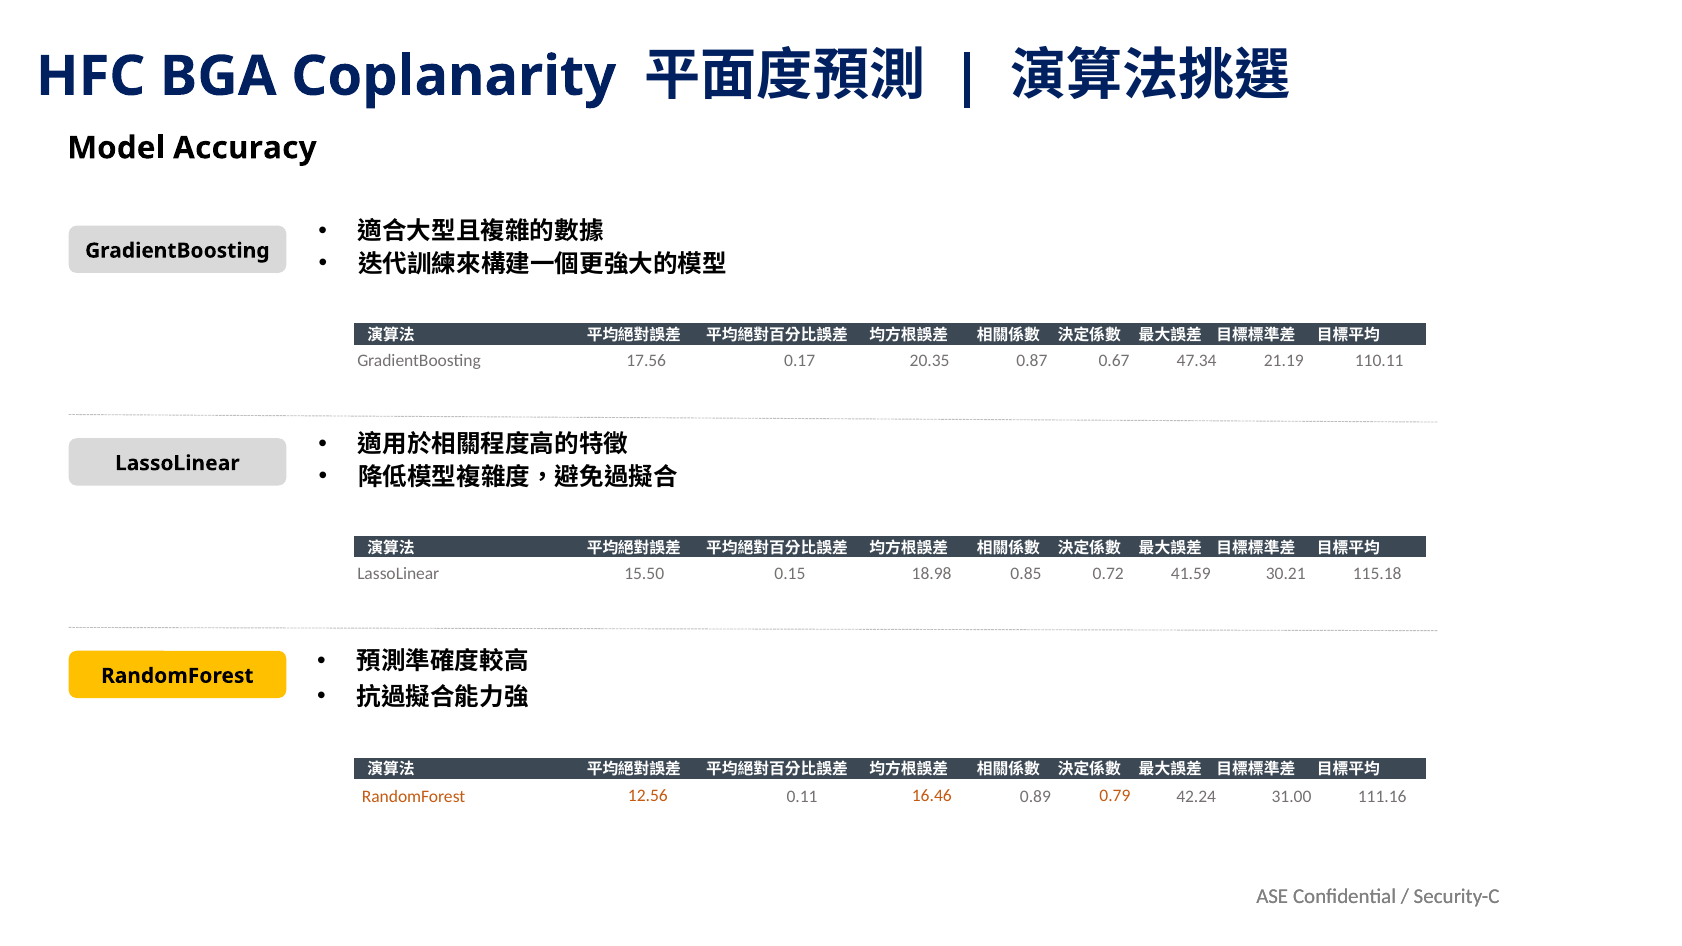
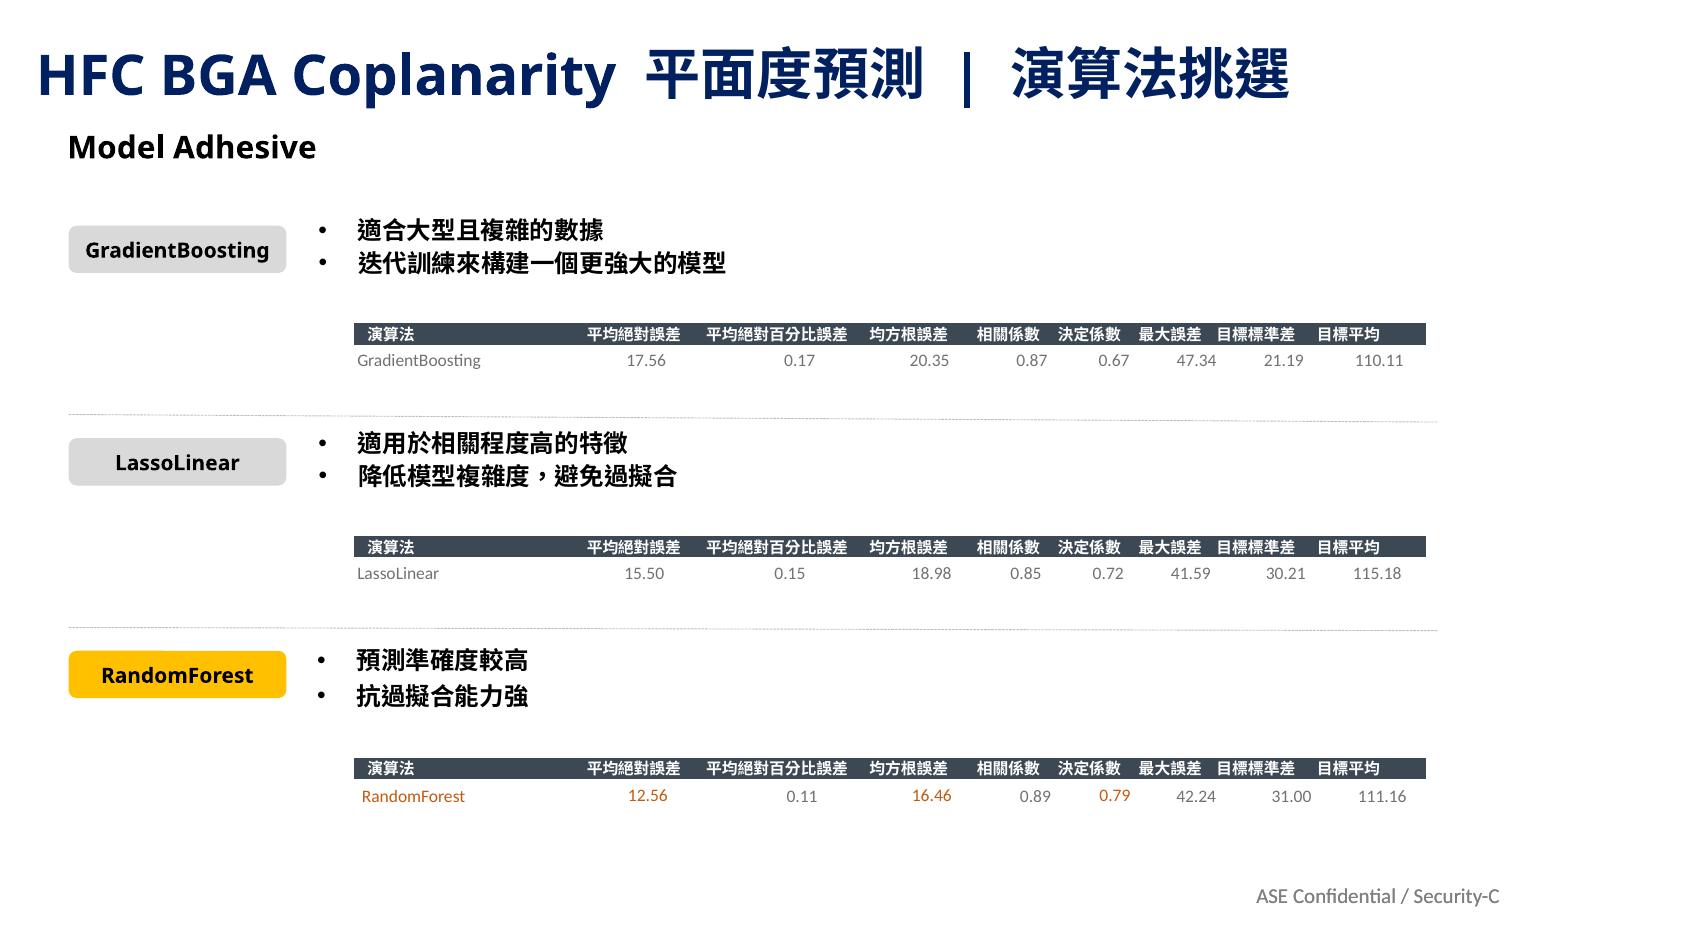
Accuracy: Accuracy -> Adhesive (245, 148)
